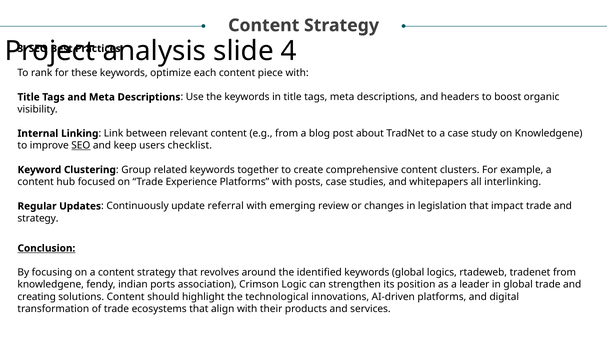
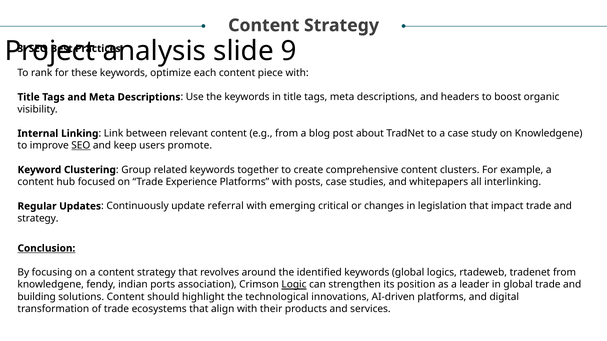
4: 4 -> 9 (289, 51)
checklist: checklist -> promote (190, 146)
review: review -> critical (334, 206)
Logic underline: none -> present (294, 285)
creating: creating -> building (37, 297)
